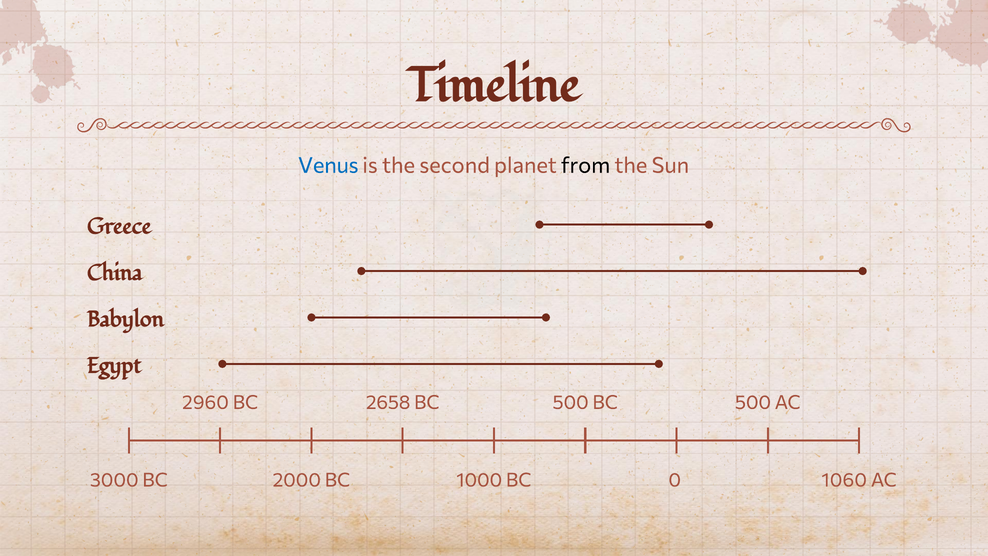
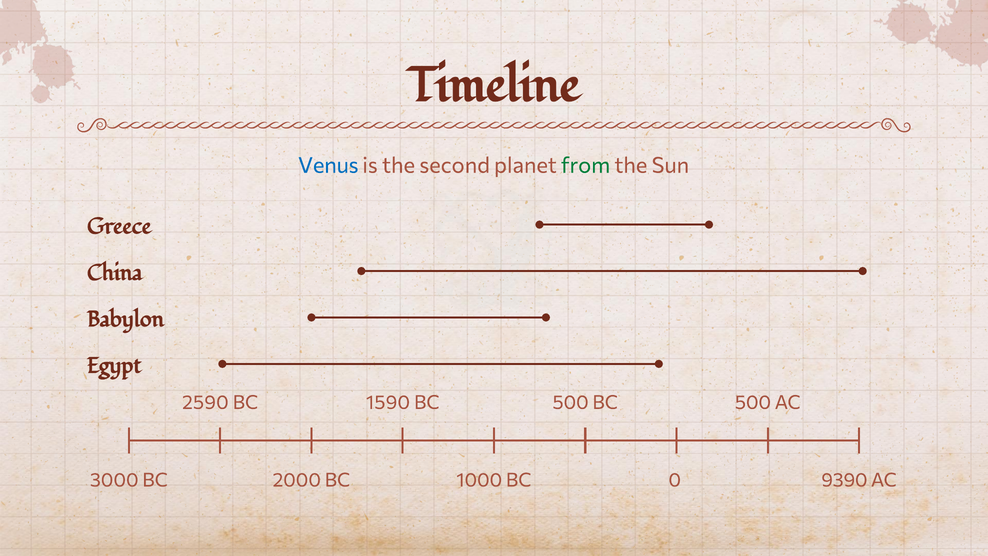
from colour: black -> green (586, 165)
2960: 2960 -> 2590 (205, 402)
2658: 2658 -> 1590 (388, 402)
1060: 1060 -> 9390 (844, 480)
